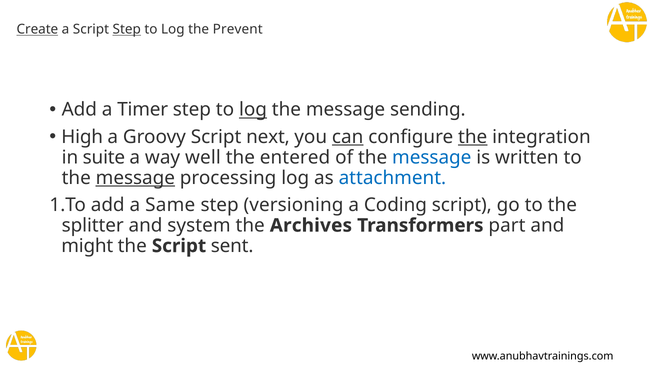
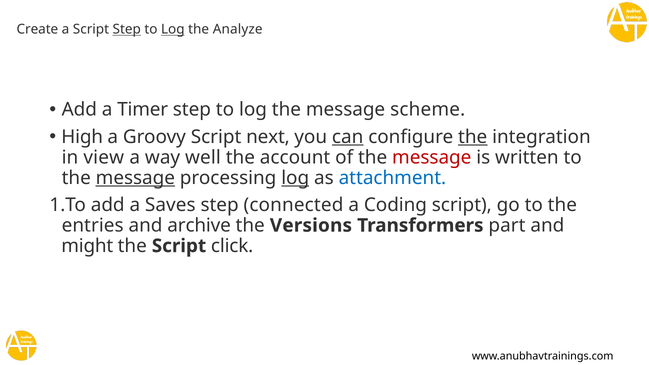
Create underline: present -> none (37, 29)
Log underline: none -> present (173, 29)
Prevent: Prevent -> Analyze (238, 29)
log underline: present -> none (253, 110)
sending: sending -> scheme (428, 110)
suite: suite -> view (104, 157)
entered: entered -> account (295, 157)
message colour: blue -> red (432, 157)
log underline: none -> present (295, 178)
Same: Same -> Saves (170, 205)
versioning: versioning -> connected (293, 205)
splitter: splitter -> entries (93, 225)
system: system -> archive (199, 225)
Archives: Archives -> Versions (311, 225)
sent: sent -> click (232, 246)
